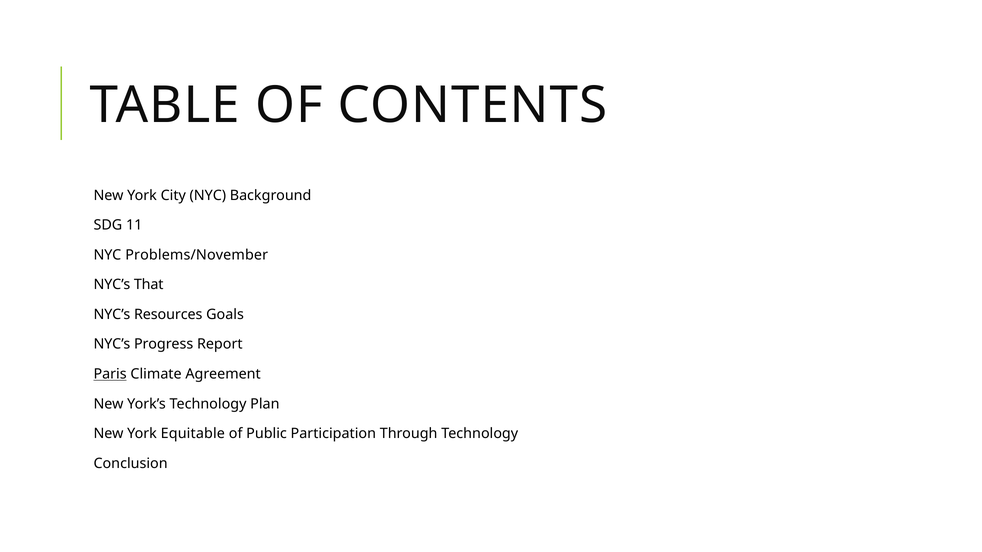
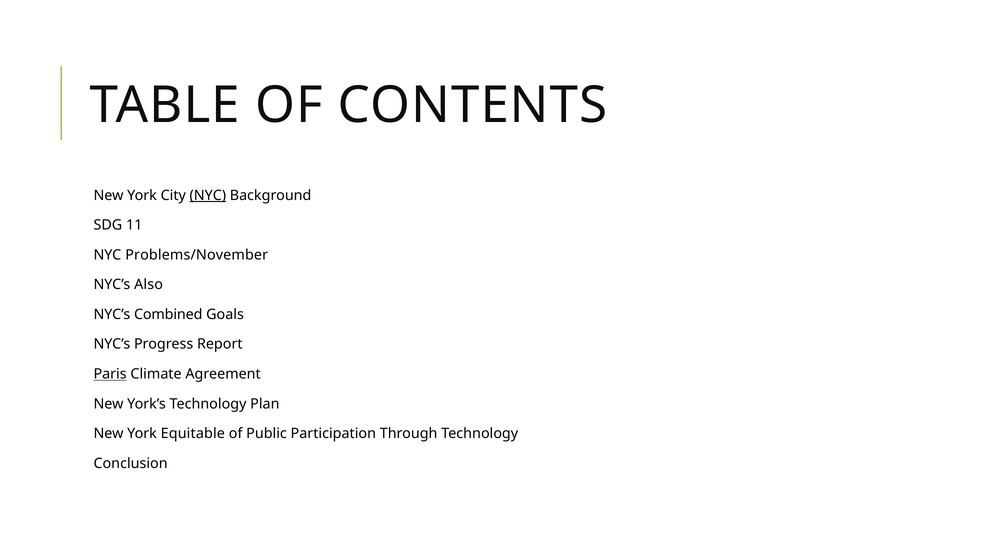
NYC underline: none -> present (208, 195)
That: That -> Also (149, 285)
Resources: Resources -> Combined (168, 315)
